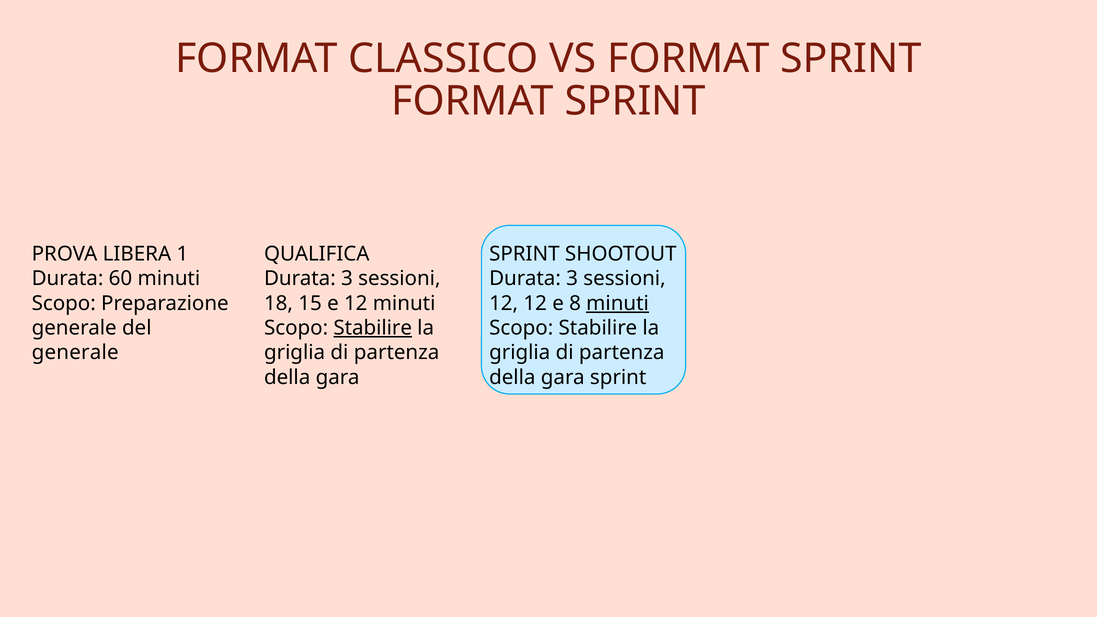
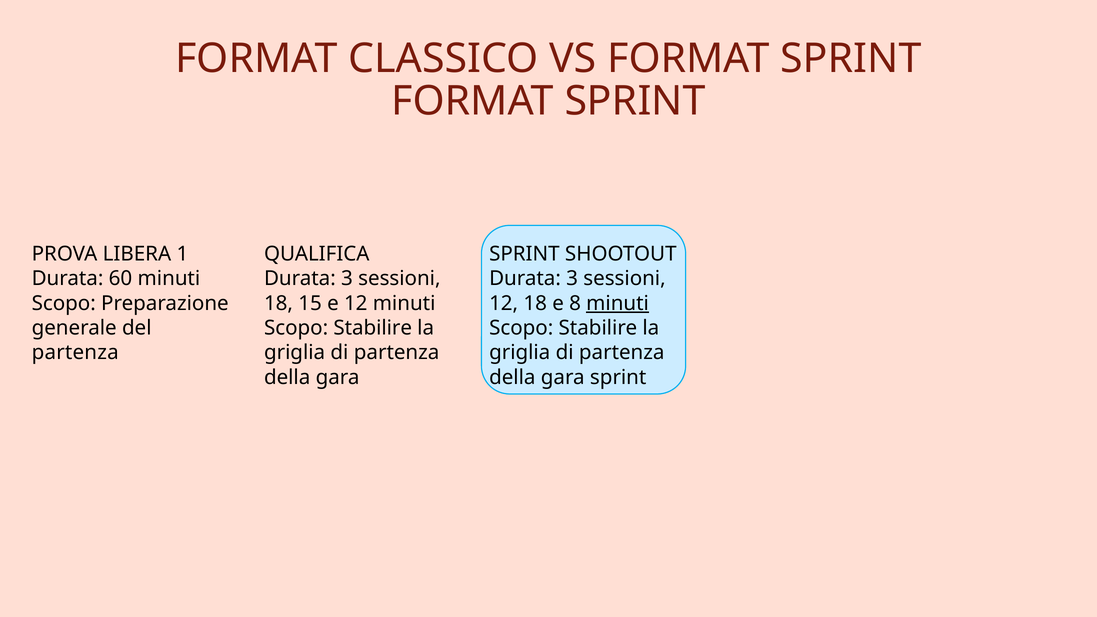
12 12: 12 -> 18 (535, 303)
Stabilire underline: present -> none (373, 328)
generale: generale -> partenza (75, 353)
